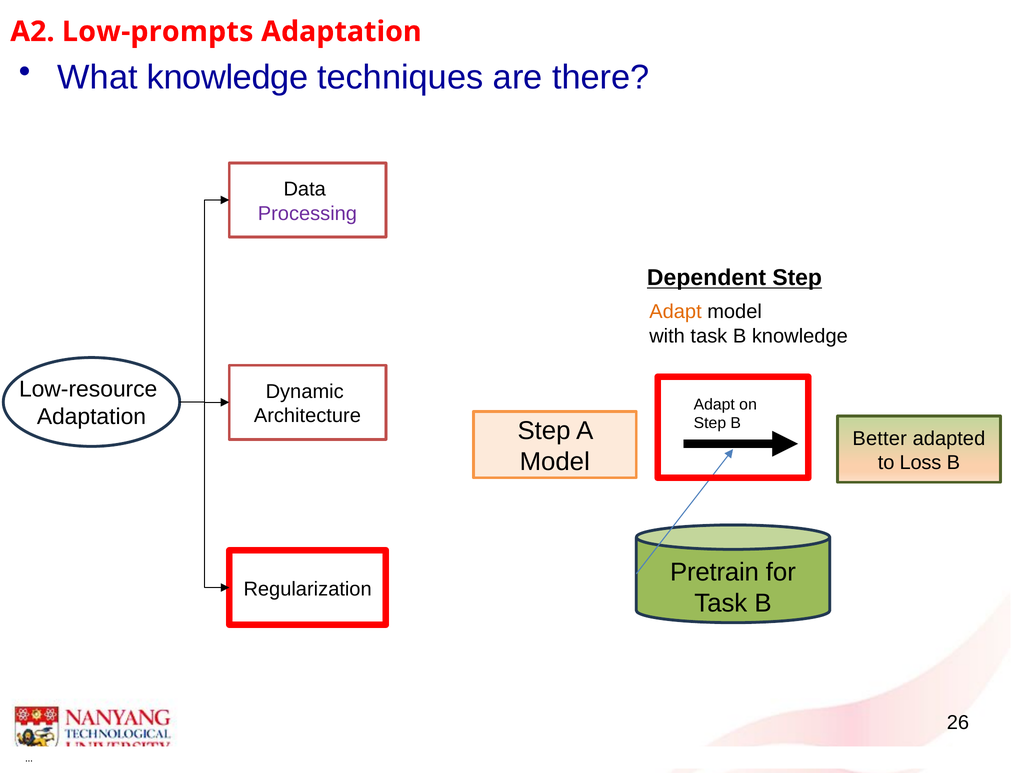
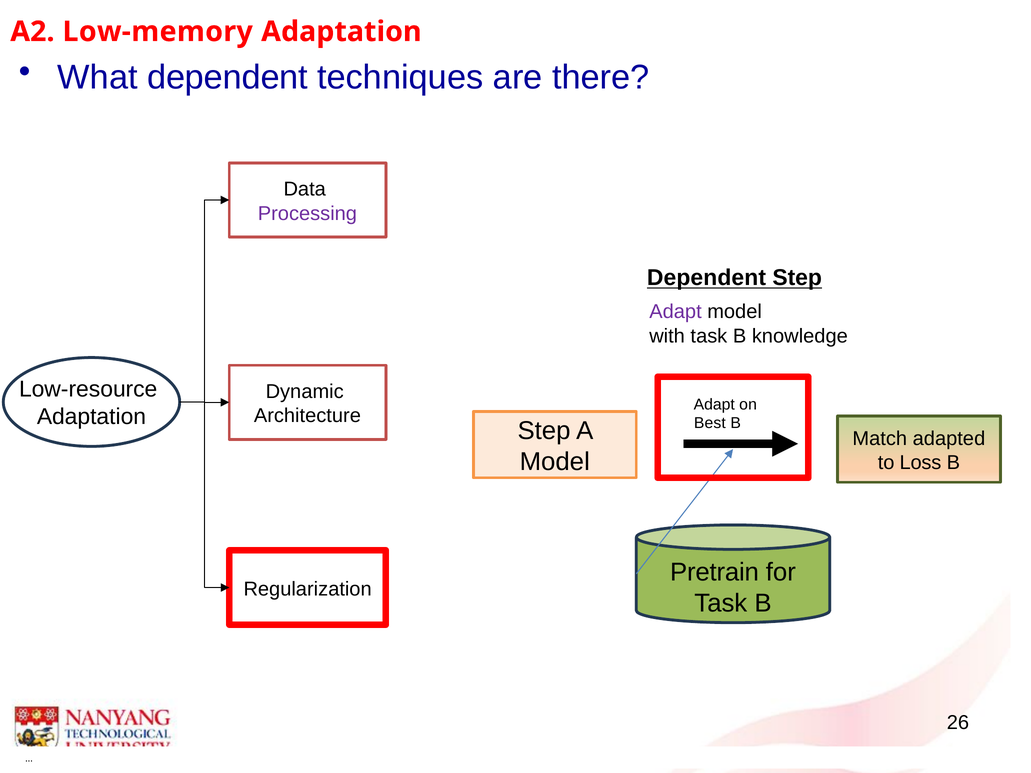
Low-prompts: Low-prompts -> Low-memory (158, 32)
What knowledge: knowledge -> dependent (227, 77)
Adapt colour: orange -> purple (675, 312)
Step: Step -> Best (710, 423)
Better: Better -> Match (880, 439)
